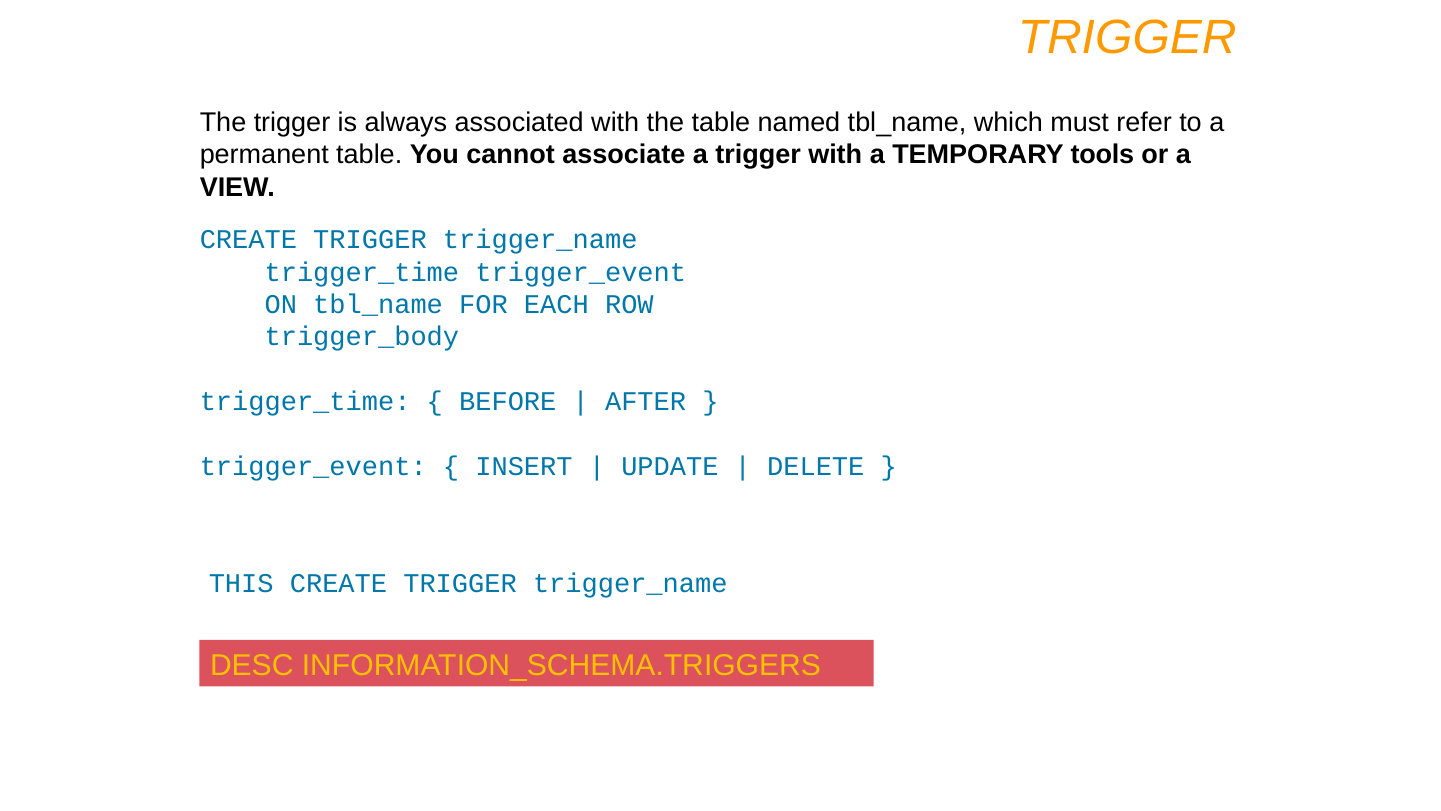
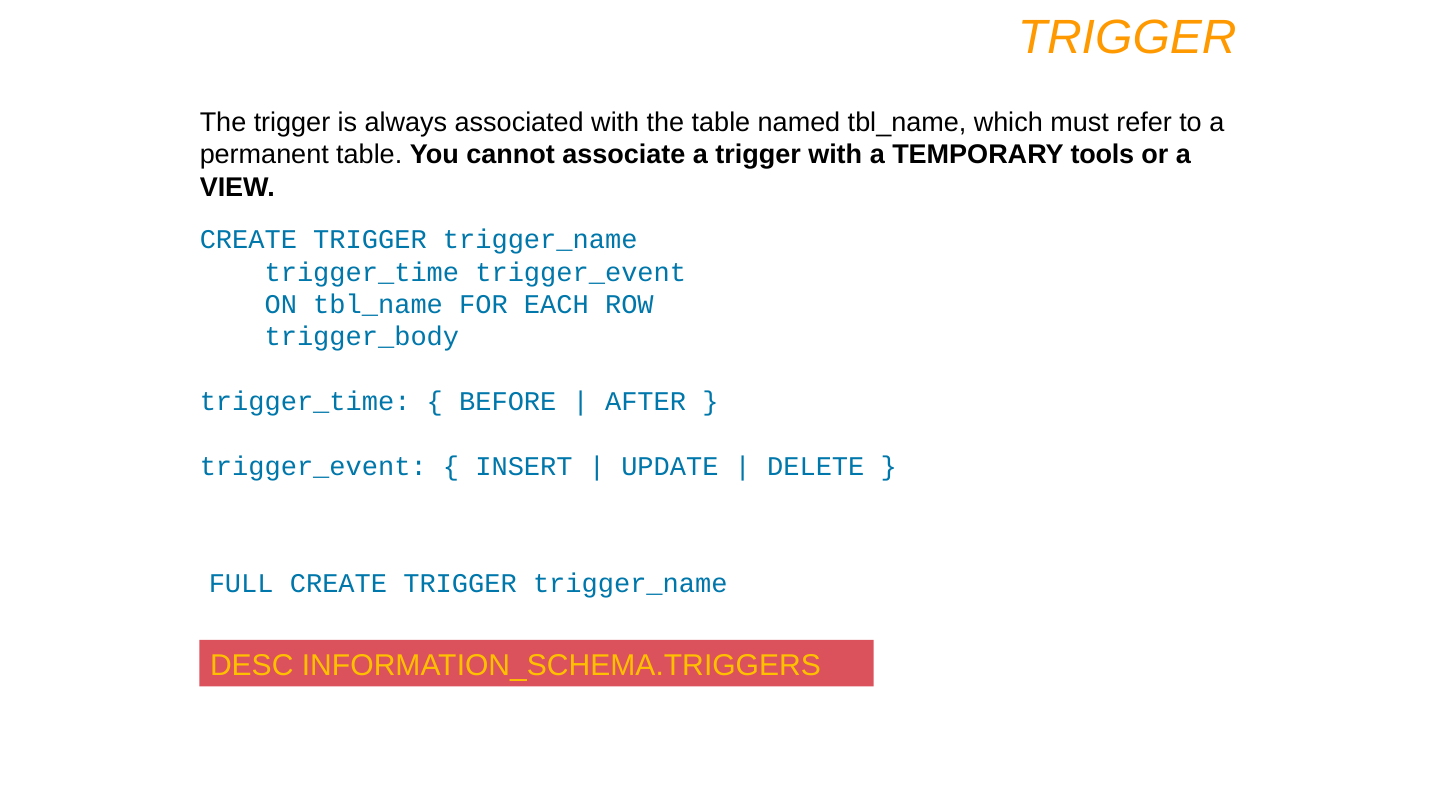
THIS: THIS -> FULL (241, 583)
